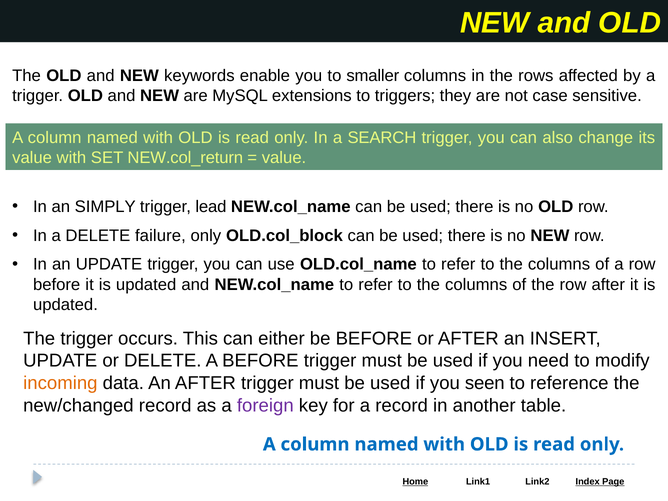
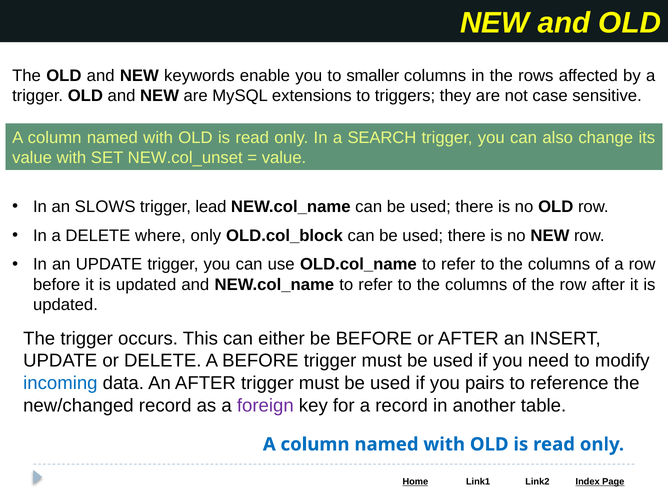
NEW.col_return: NEW.col_return -> NEW.col_unset (185, 158)
SIMPLY: SIMPLY -> SLOWS (105, 207)
failure: failure -> where (160, 236)
incoming colour: orange -> blue (60, 383)
seen: seen -> pairs (485, 383)
